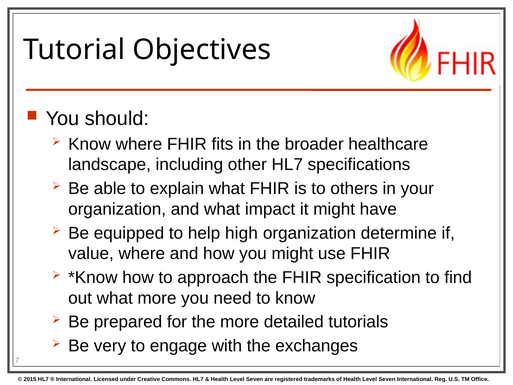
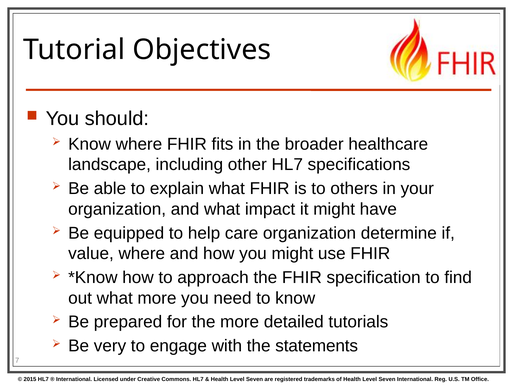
high: high -> care (242, 233)
exchanges: exchanges -> statements (317, 346)
